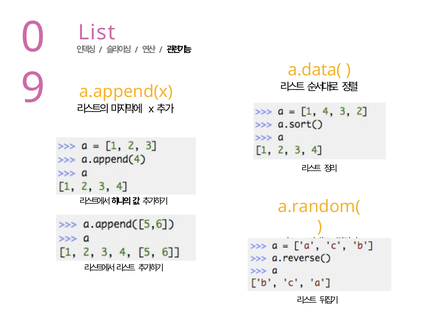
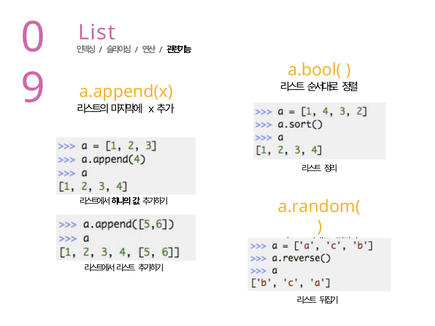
a.data(: a.data( -> a.bool( (315, 70)
